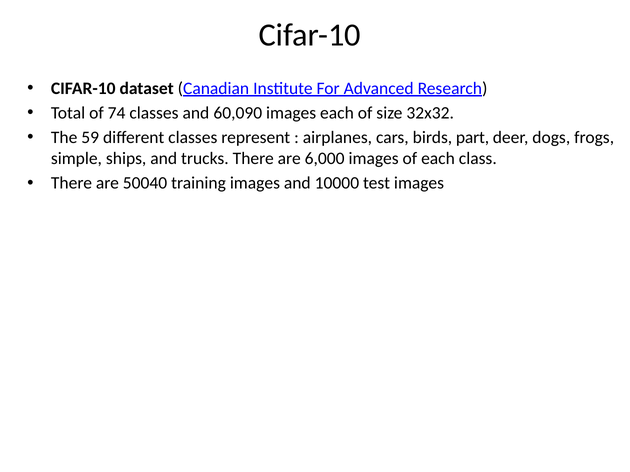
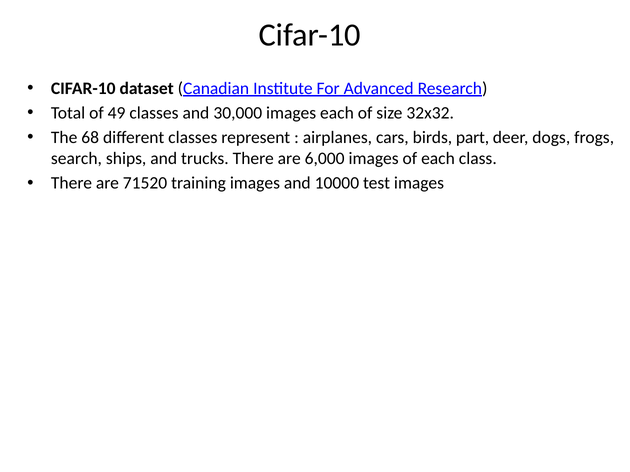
74: 74 -> 49 (117, 113)
60,090: 60,090 -> 30,000 (238, 113)
59: 59 -> 68 (90, 138)
simple: simple -> search (76, 159)
50040: 50040 -> 71520 (145, 183)
